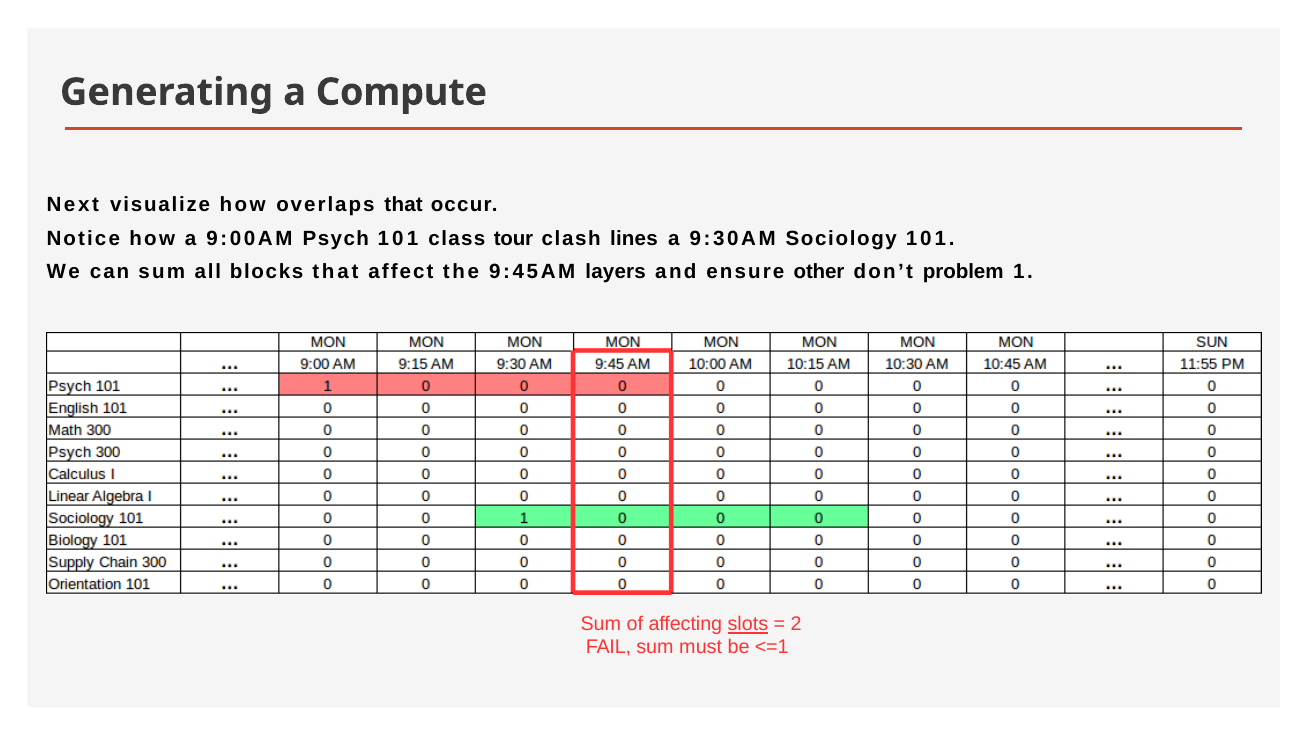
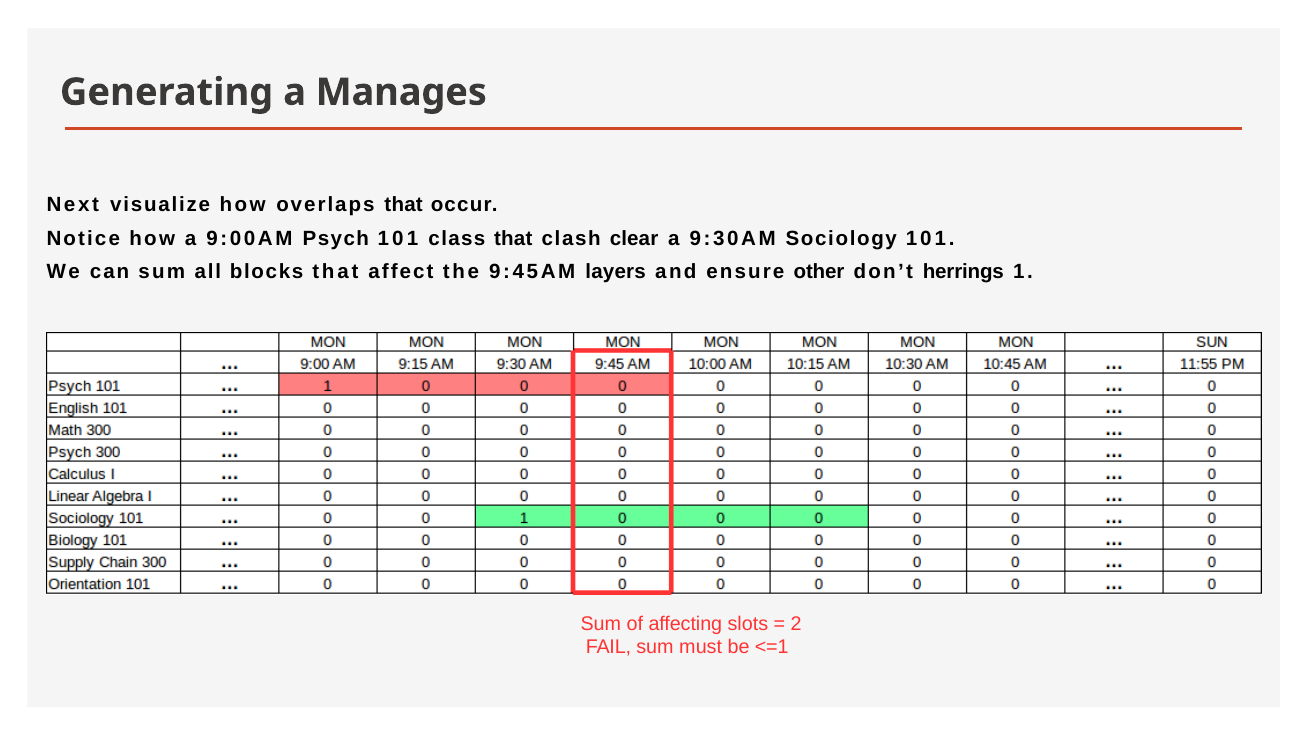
Compute: Compute -> Manages (401, 92)
class tour: tour -> that (513, 239)
lines: lines -> clear (634, 239)
problem: problem -> herrings (963, 272)
slots underline: present -> none (748, 625)
